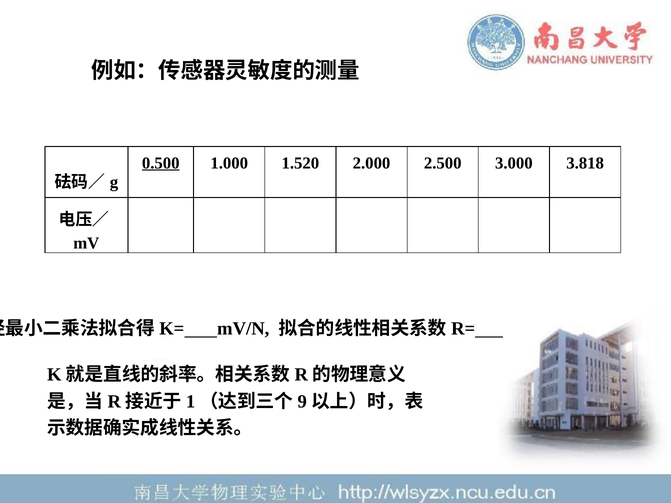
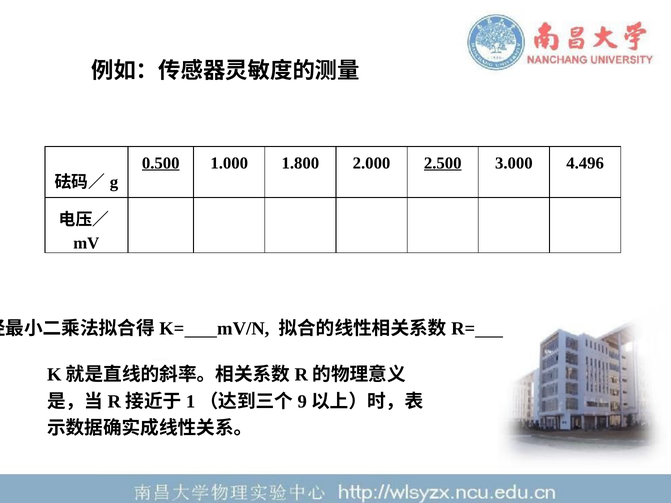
1.520: 1.520 -> 1.800 (300, 163)
2.500 underline: none -> present (443, 163)
3.818: 3.818 -> 4.496 (585, 163)
